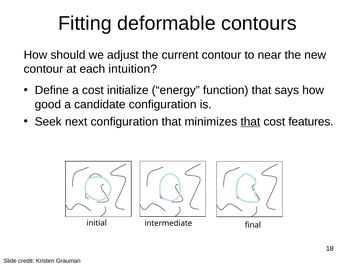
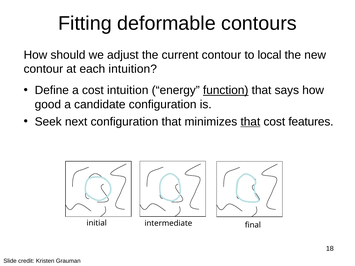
near: near -> local (270, 55)
cost initialize: initialize -> intuition (128, 90)
function underline: none -> present (226, 90)
